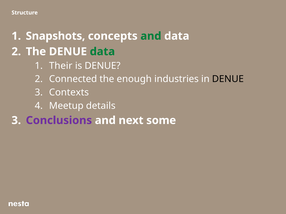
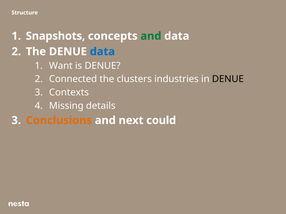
data colour: green -> blue (102, 52)
Their: Their -> Want (61, 66)
enough: enough -> clusters (134, 79)
Meetup: Meetup -> Missing (66, 106)
Conclusions colour: purple -> orange (59, 121)
some: some -> could (161, 121)
